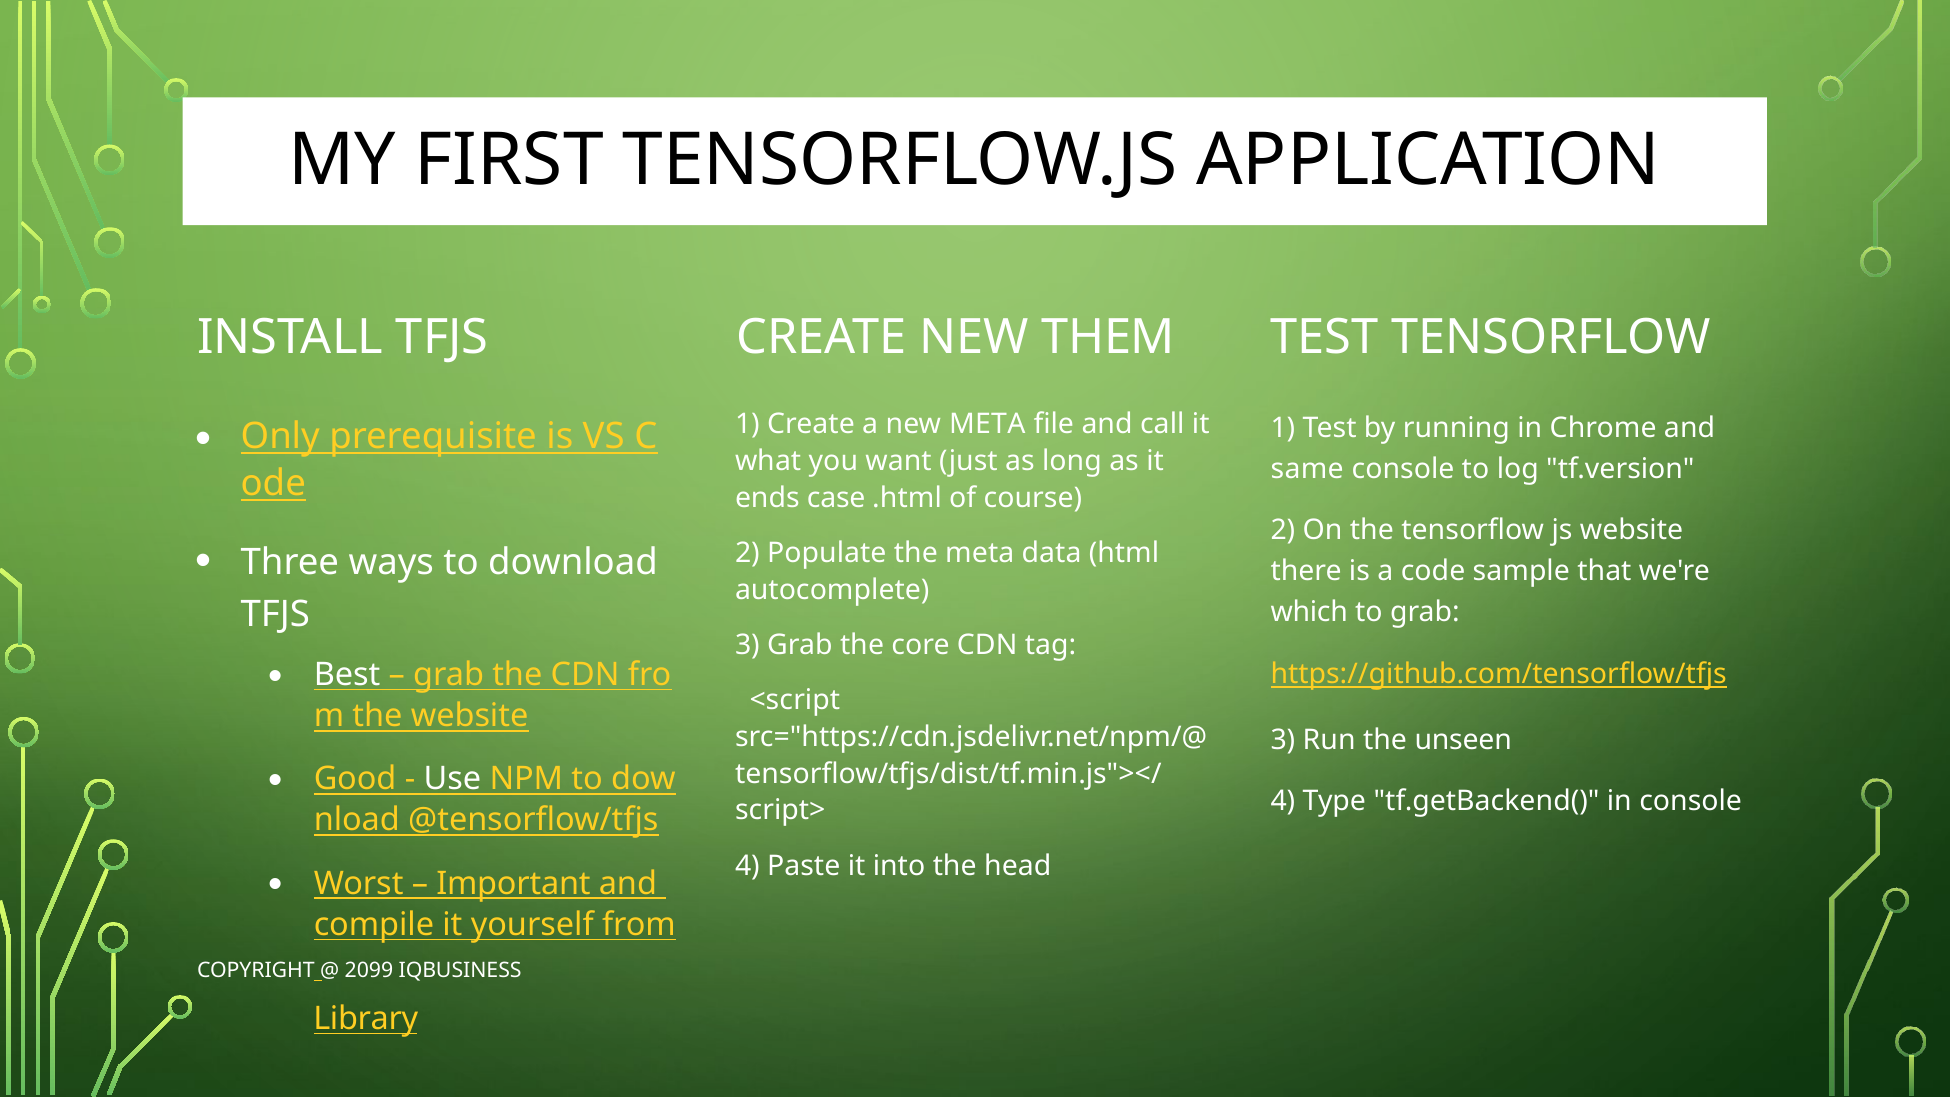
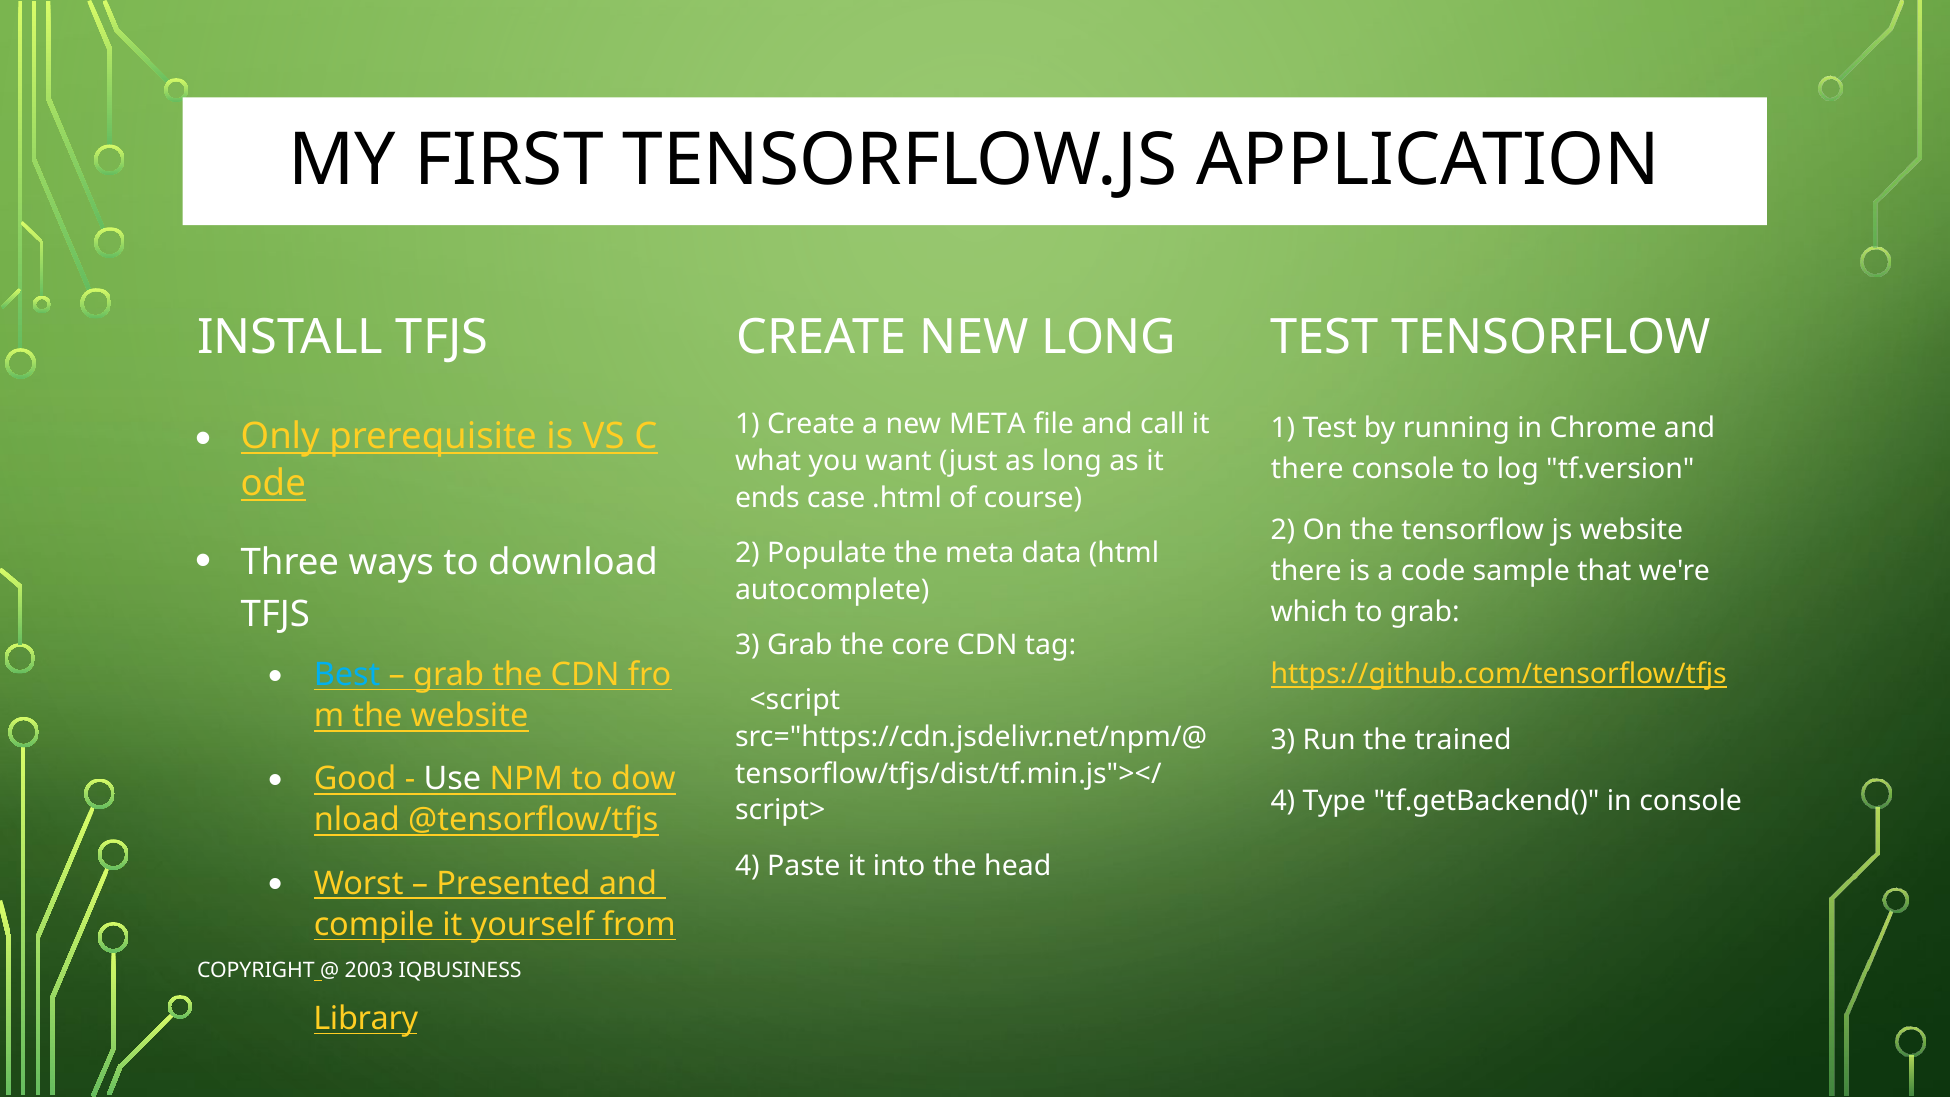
NEW THEM: THEM -> LONG (1108, 338)
same: same -> there (1307, 469)
Best colour: white -> light blue (347, 675)
unseen: unseen -> trained (1463, 740)
Important: Important -> Presented (513, 883)
2099: 2099 -> 2003 (369, 970)
